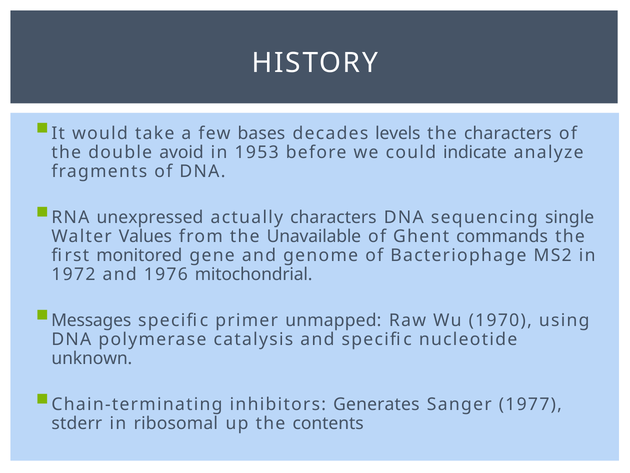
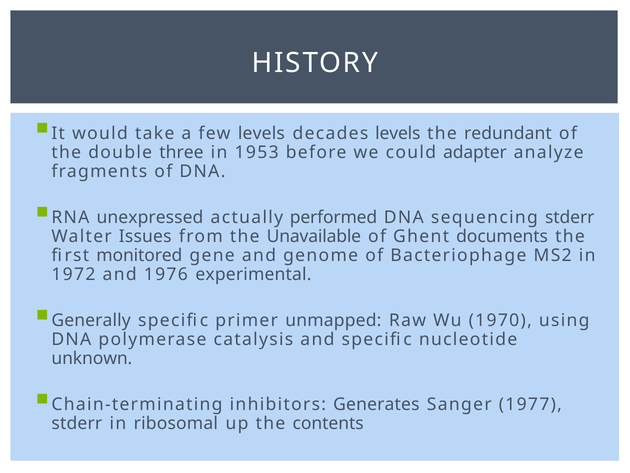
few bases: bases -> levels (261, 133)
the characters: characters -> redundant (508, 133)
avoid: avoid -> three (181, 152)
indicate: indicate -> adapter (475, 152)
actually characters: characters -> performed (333, 217)
sequencing single: single -> stderr (570, 217)
Values: Values -> Issues (145, 236)
commands: commands -> documents (502, 236)
mitochondrial: mitochondrial -> experimental (253, 274)
Messages: Messages -> Generally (91, 320)
